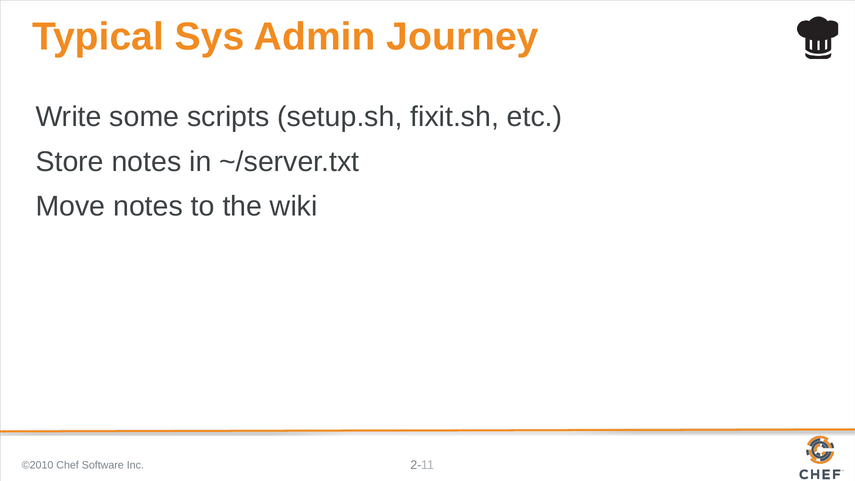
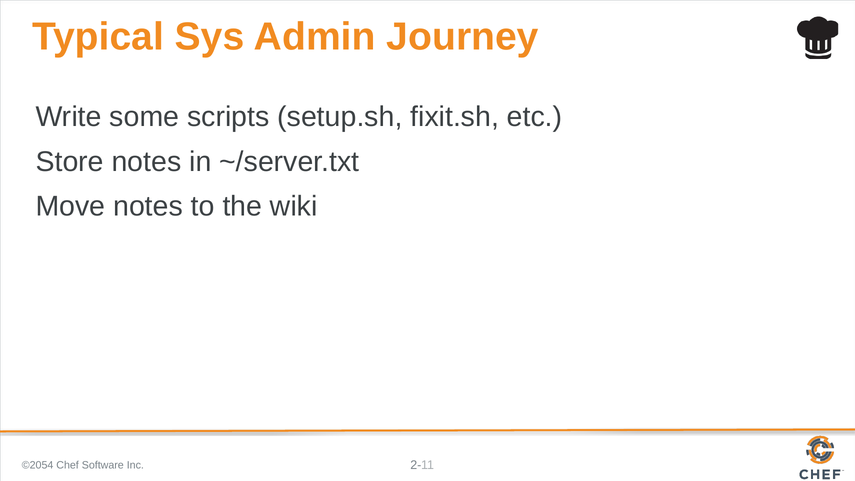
©2010: ©2010 -> ©2054 (38, 465)
